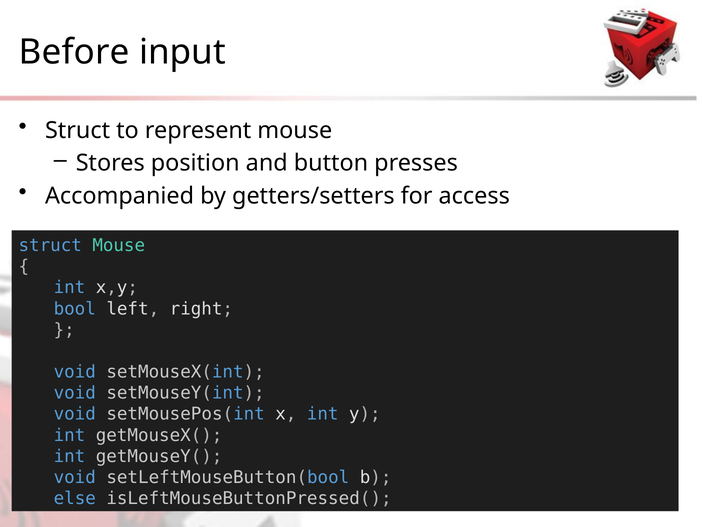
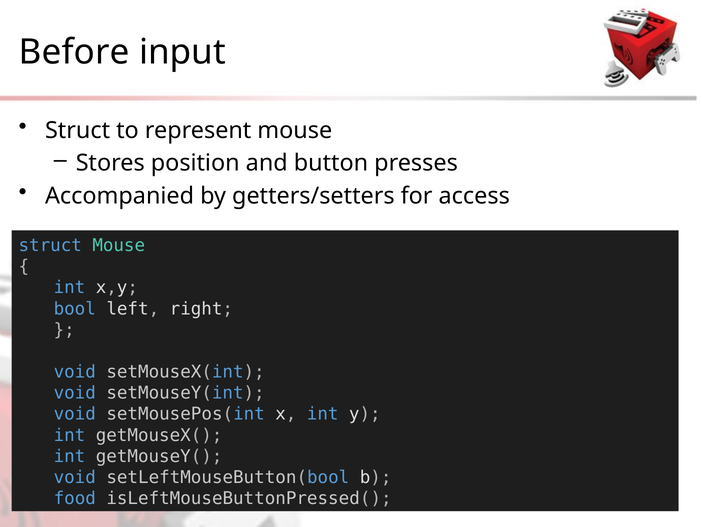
else: else -> food (75, 498)
